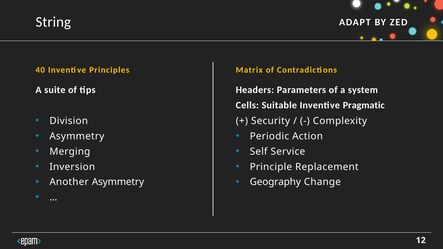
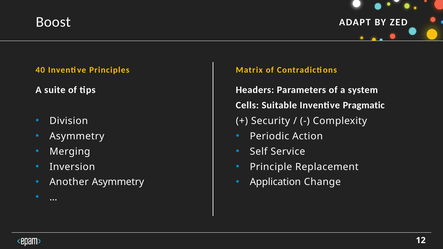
String: String -> Boost (53, 22)
Geography: Geography -> Application (275, 182)
